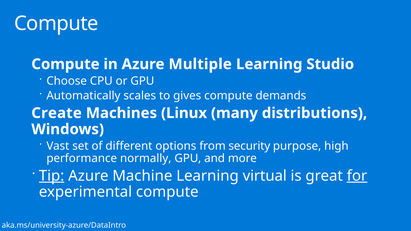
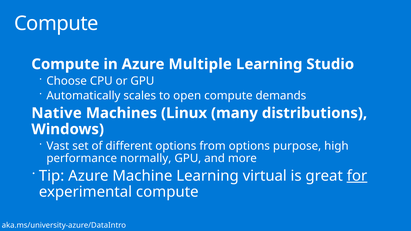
gives: gives -> open (187, 96)
Create: Create -> Native (57, 113)
from security: security -> options (249, 146)
Tip underline: present -> none (52, 176)
